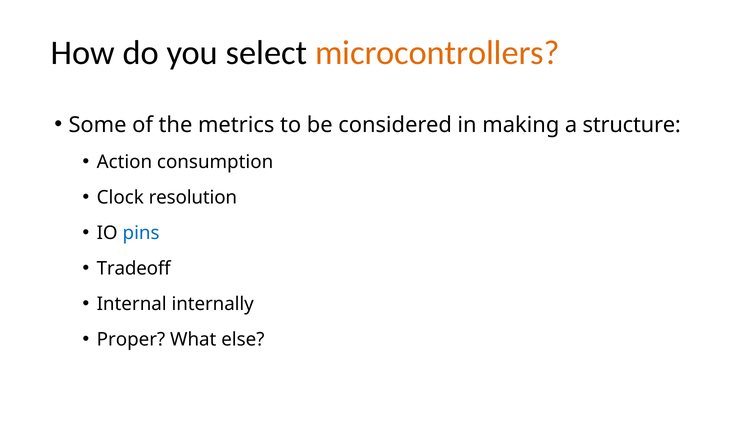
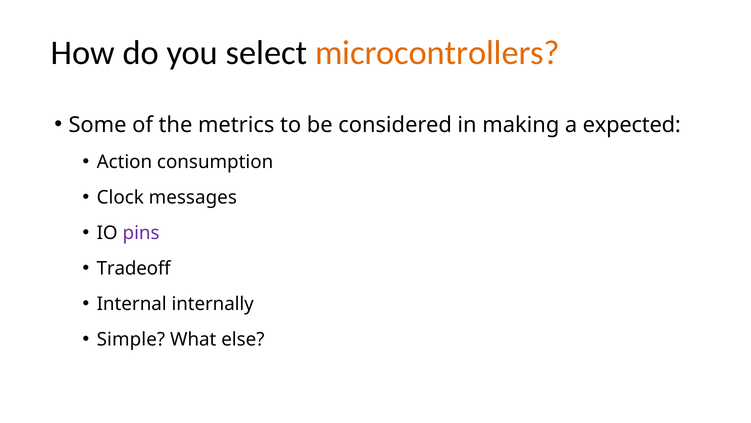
structure: structure -> expected (632, 125)
resolution: resolution -> messages (193, 197)
pins colour: blue -> purple (141, 233)
Proper: Proper -> Simple (131, 339)
